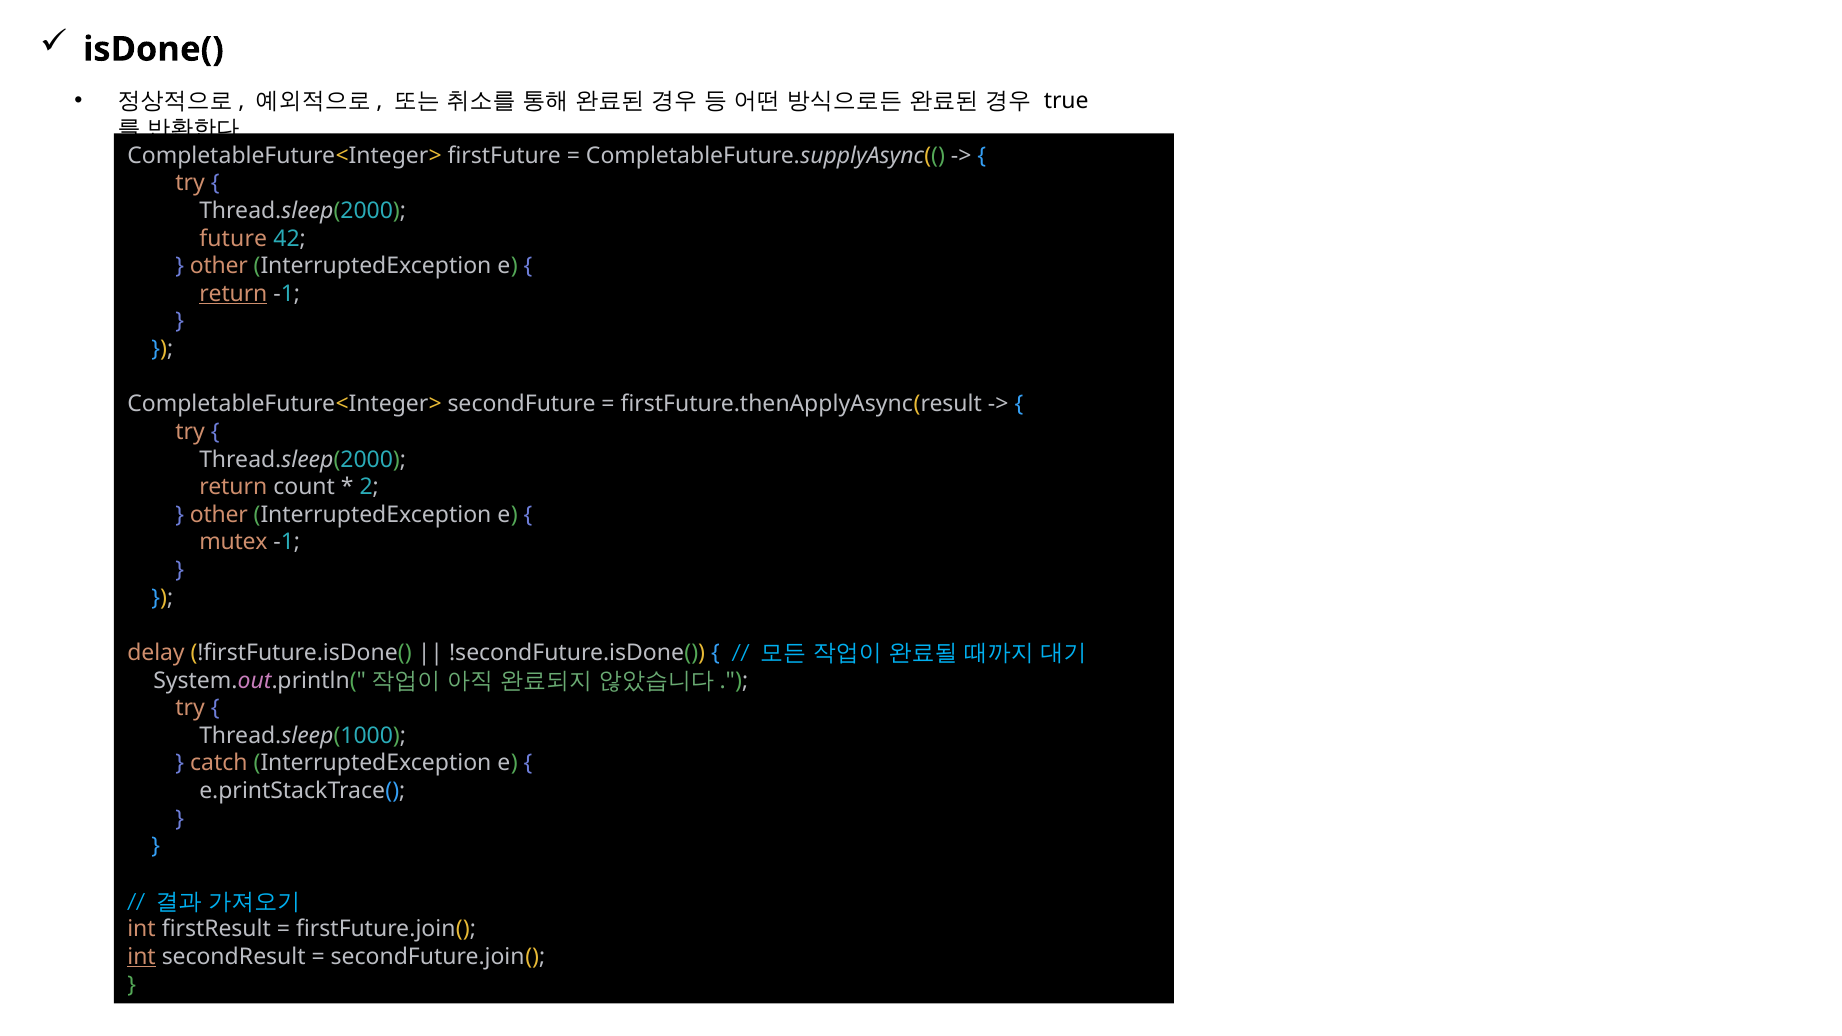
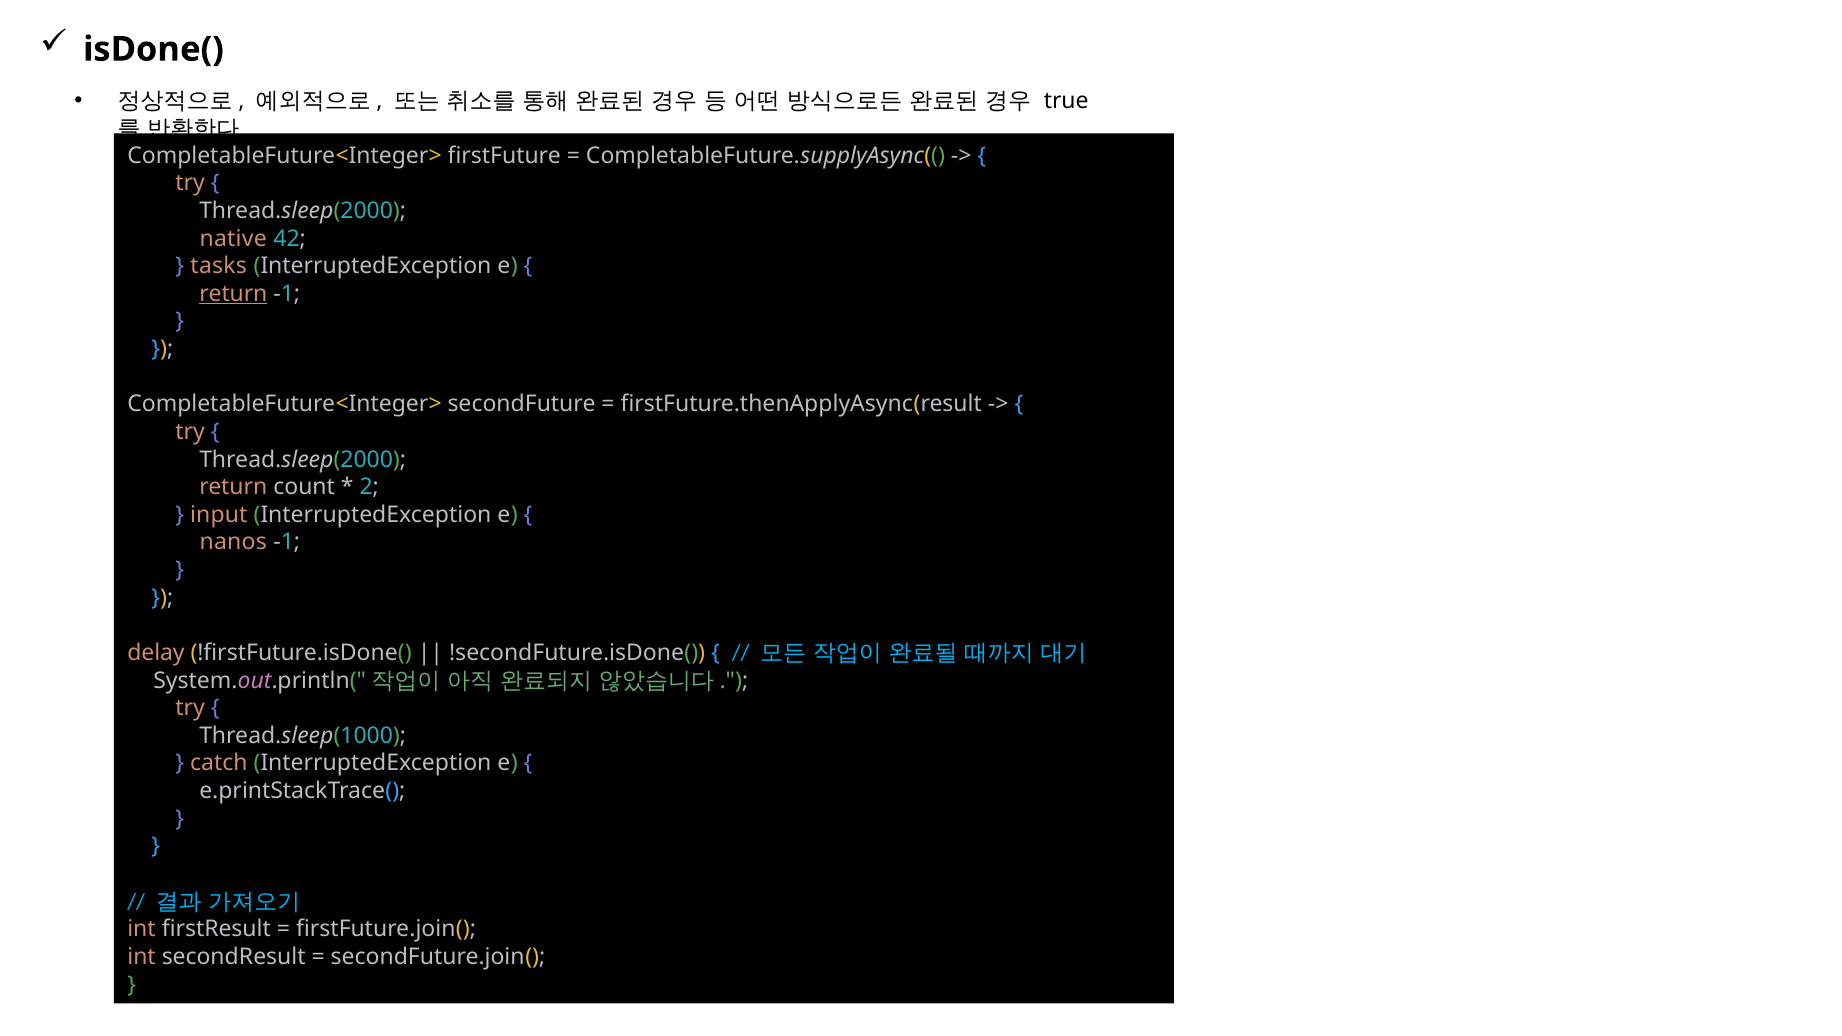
future: future -> native (233, 239)
other: other -> tasks (219, 266)
other: other -> input (219, 515)
mutex: mutex -> nanos (233, 542)
int underline: present -> none (142, 957)
